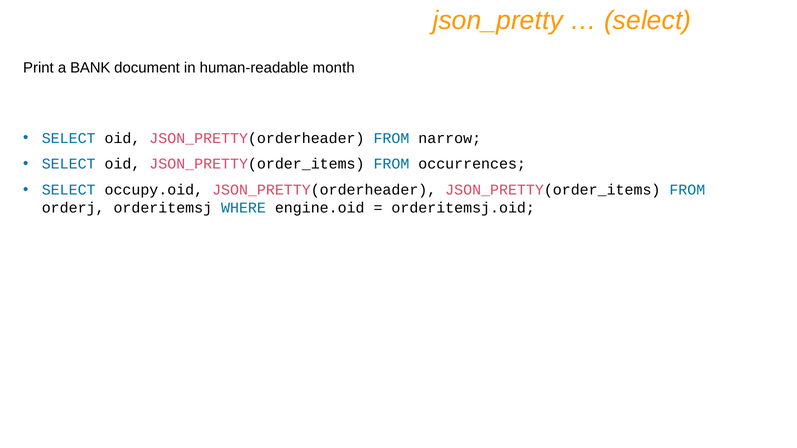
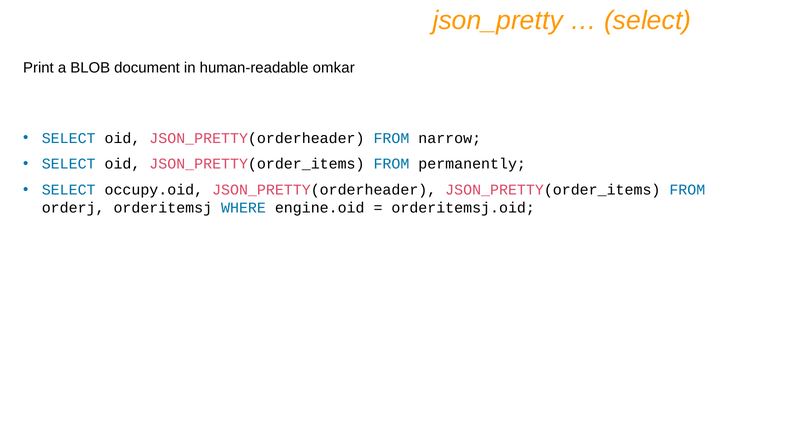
BANK: BANK -> BLOB (90, 68)
month: month -> omkar (334, 68)
occurrences: occurrences -> permanently (472, 164)
